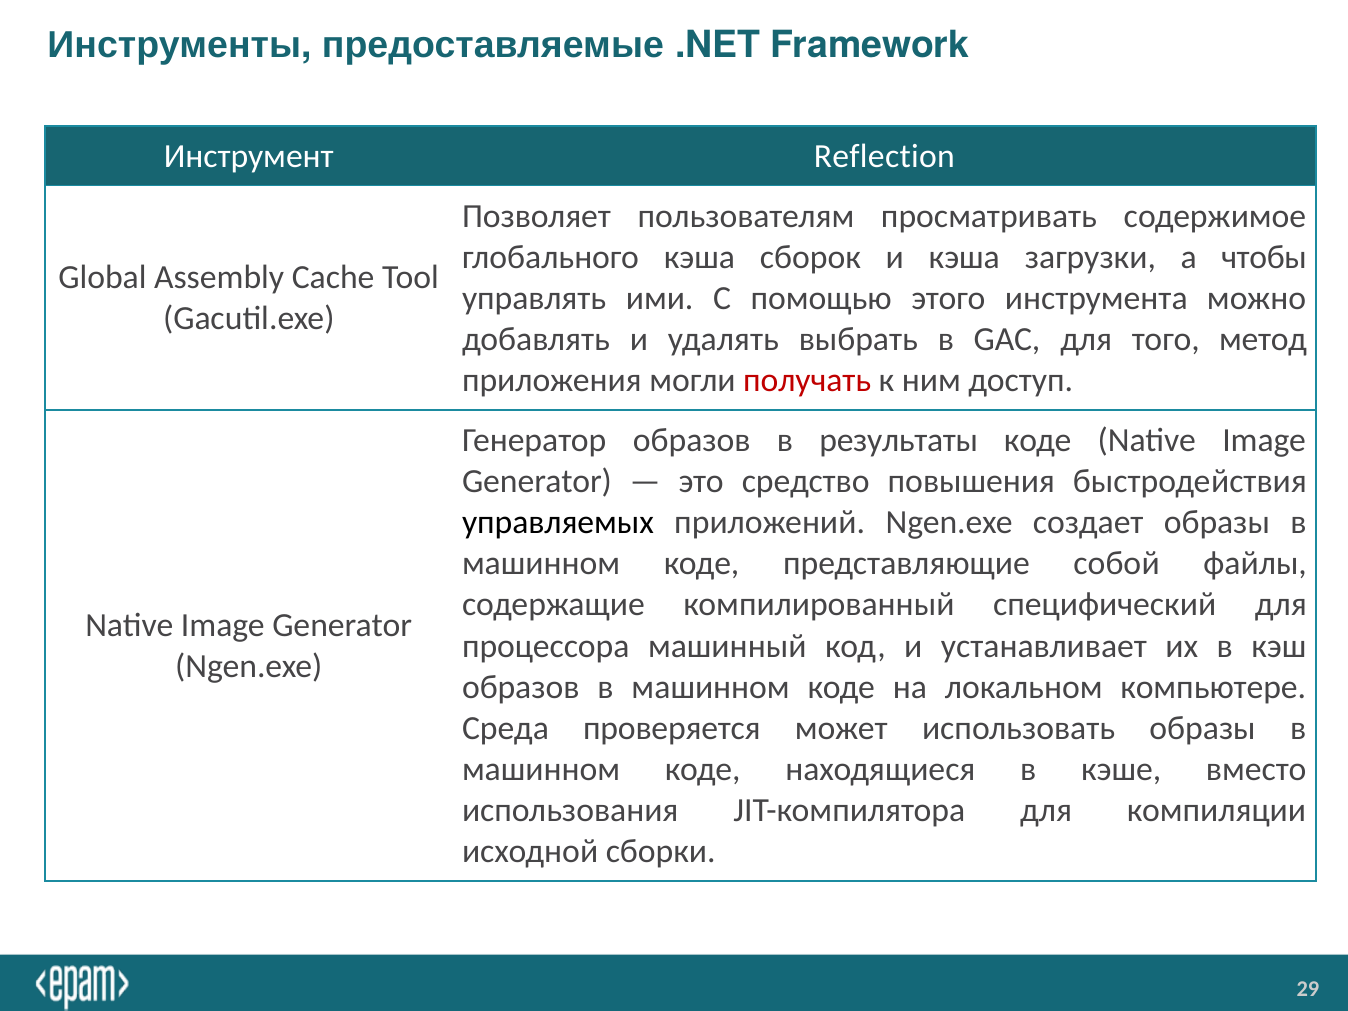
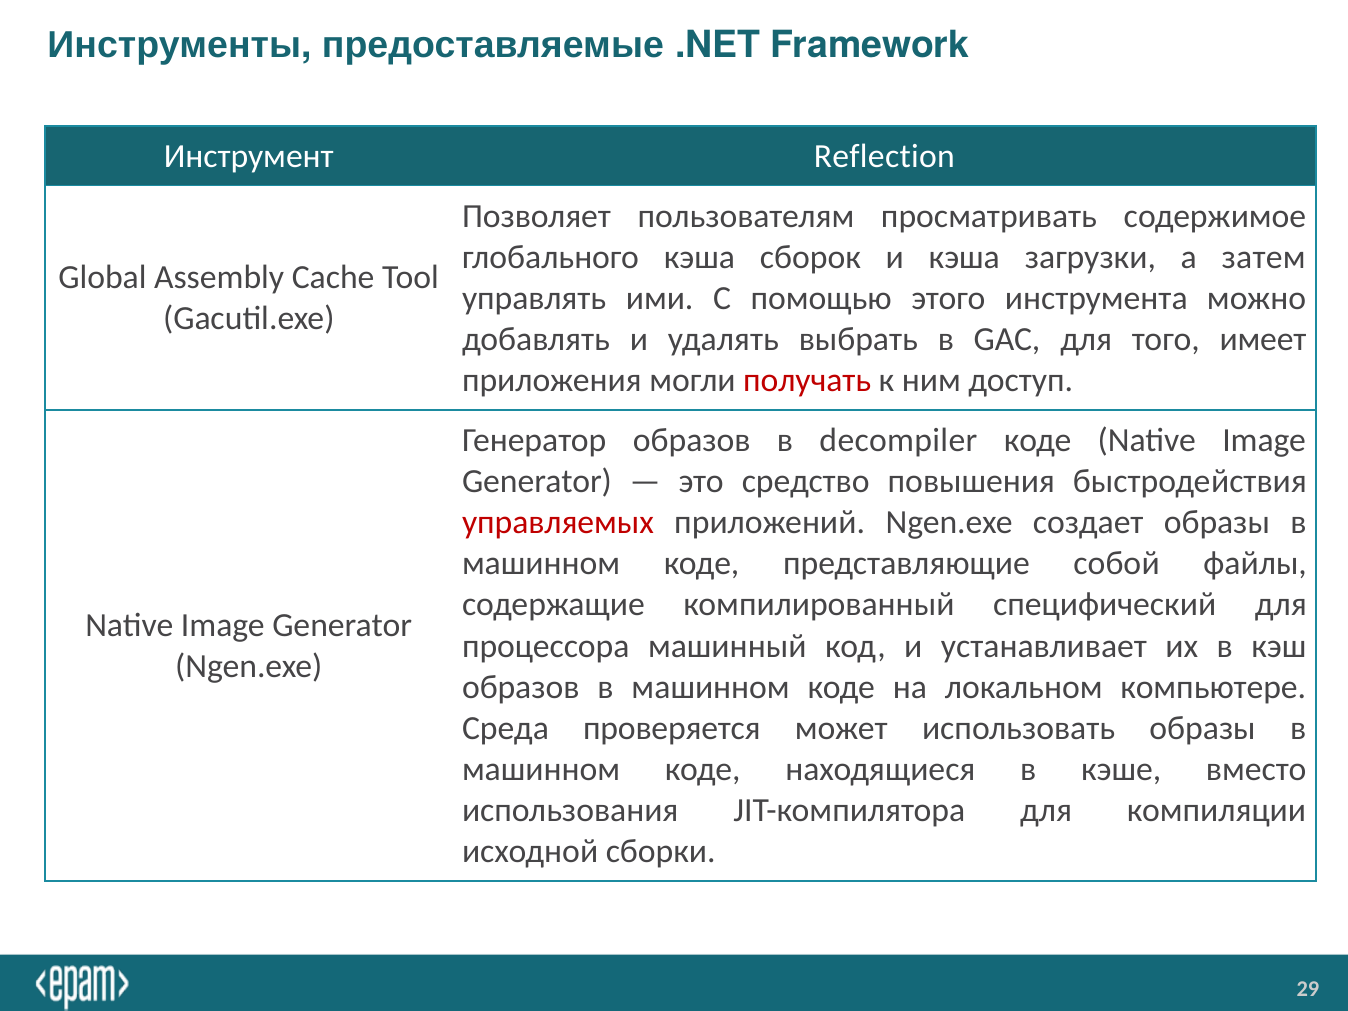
чтобы: чтобы -> затем (1264, 257)
метод: метод -> имеет (1263, 339)
результаты: результаты -> decompiler (898, 440)
управляемых colour: black -> red (558, 523)
